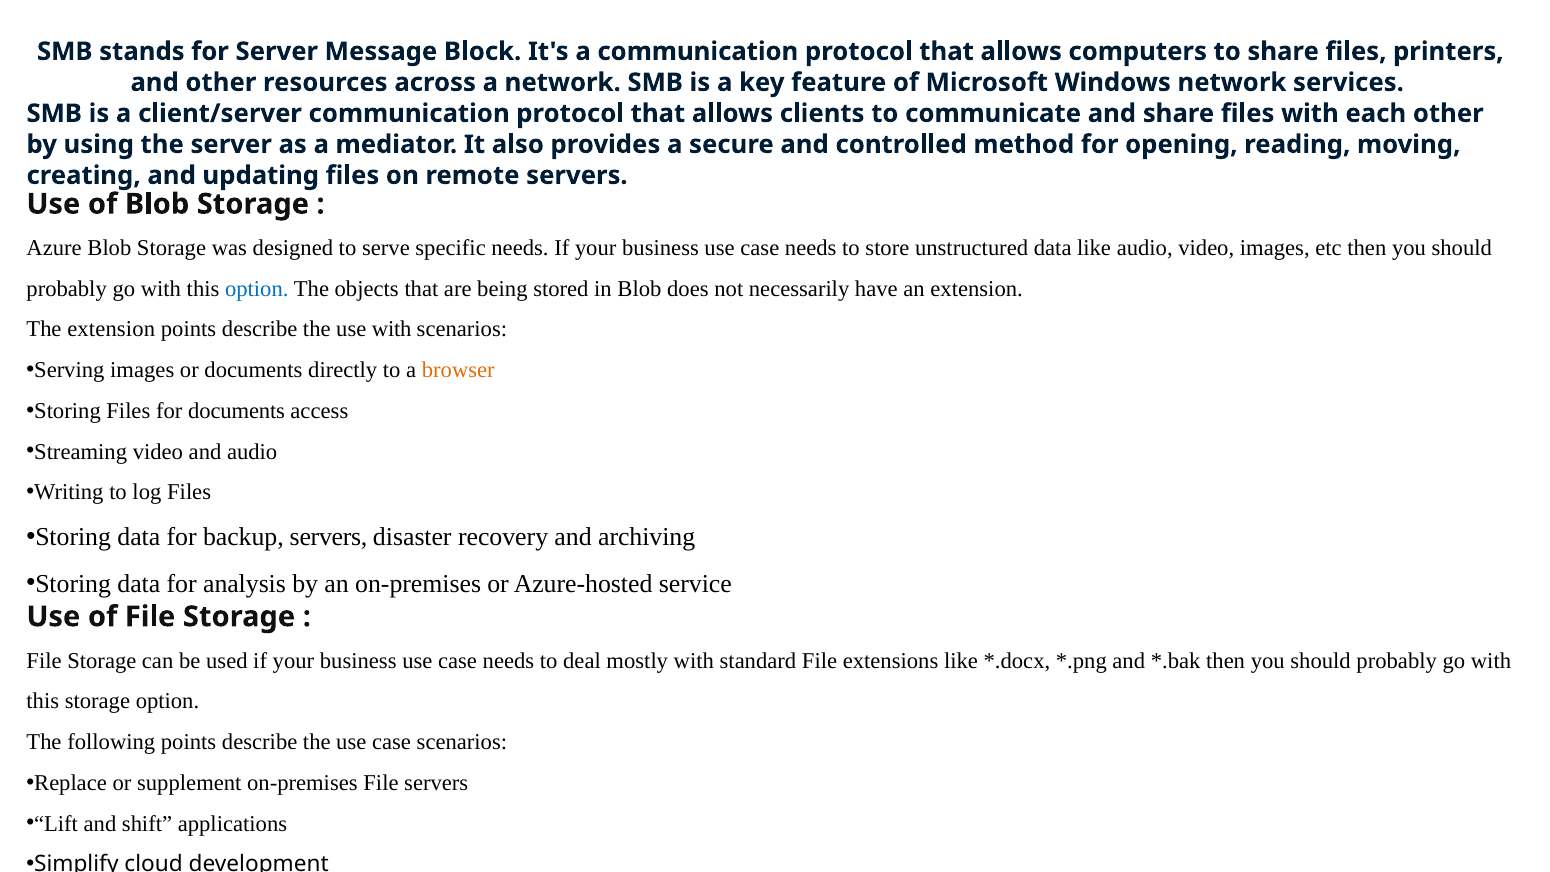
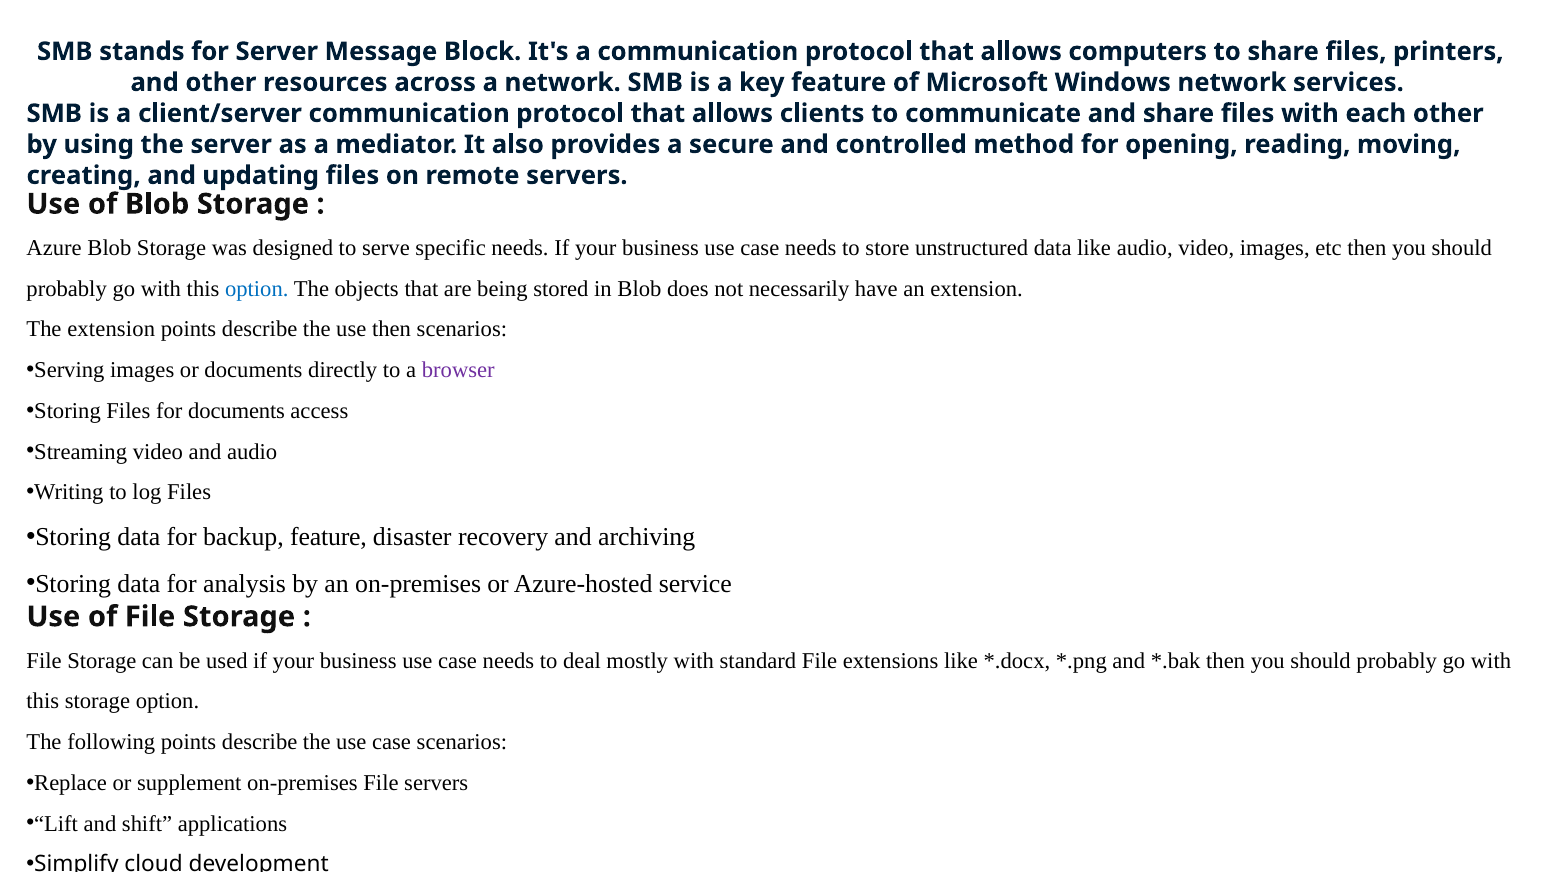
use with: with -> then (392, 329)
browser colour: orange -> purple (458, 370)
backup servers: servers -> feature (329, 537)
